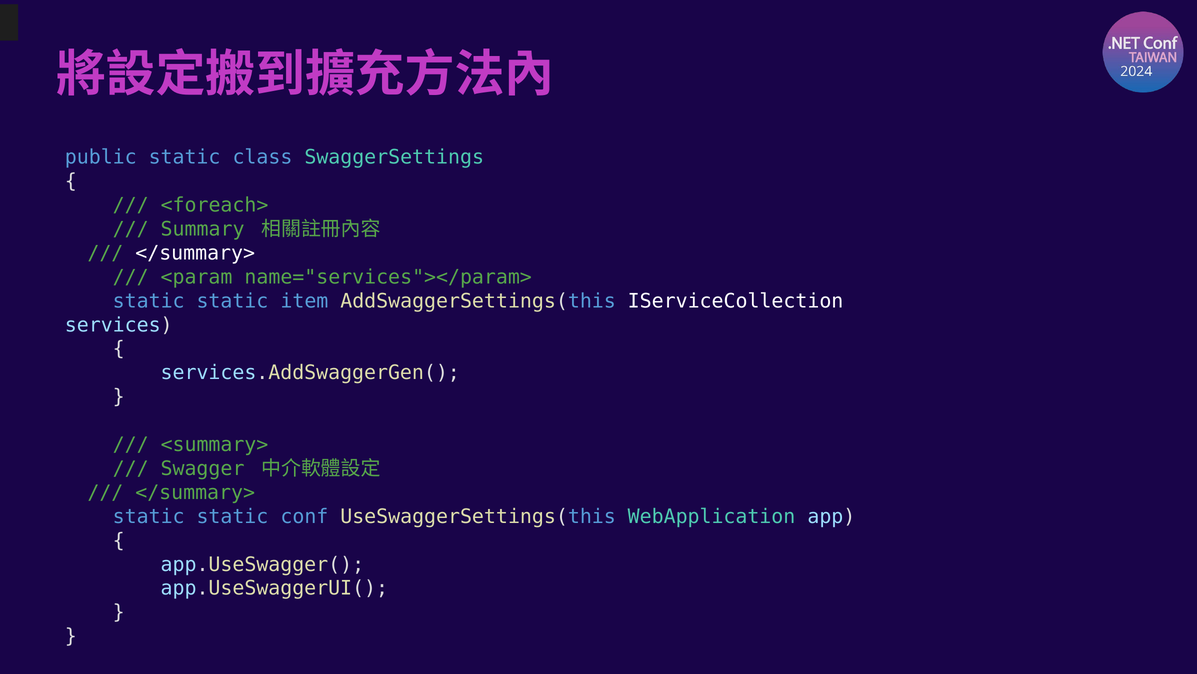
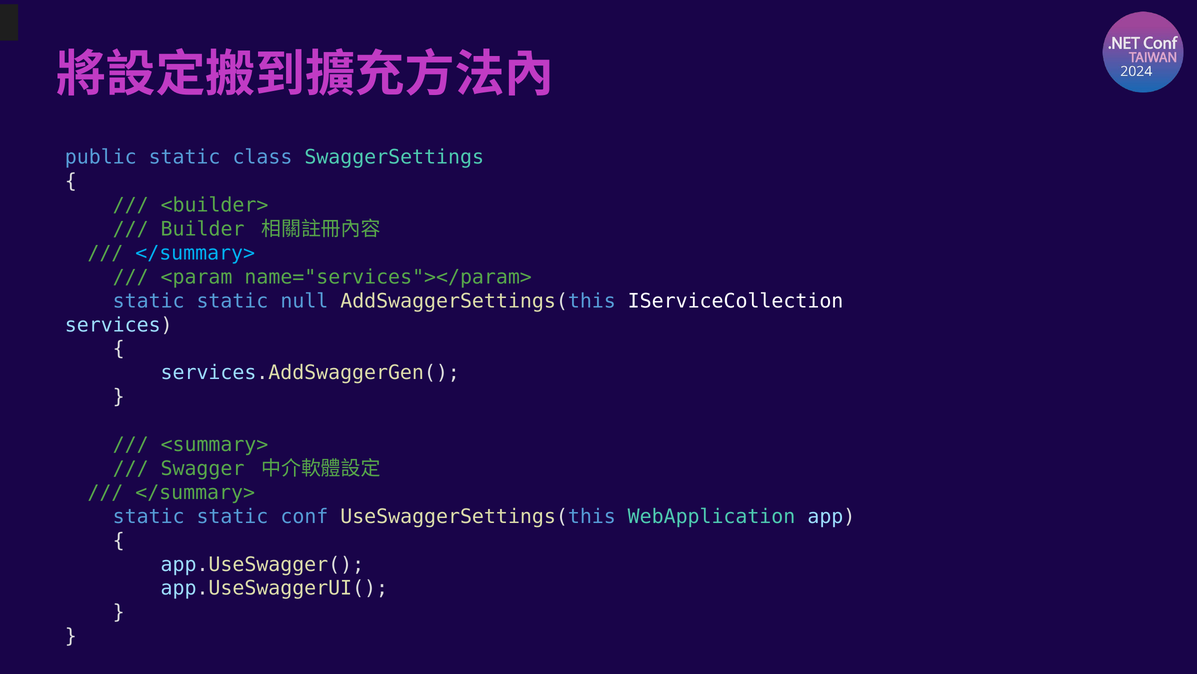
<foreach>: <foreach> -> <builder> (215, 205)
Summary: Summary -> Builder (203, 229)
</summary> colour: white -> light blue (195, 253)
item: item -> null (304, 301)
